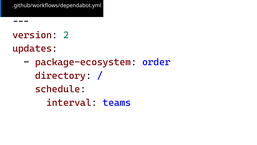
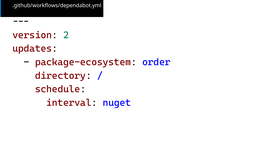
teams: teams -> nuget (117, 102)
